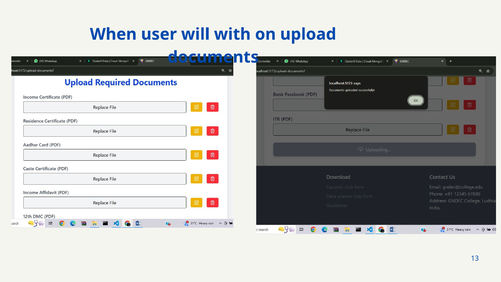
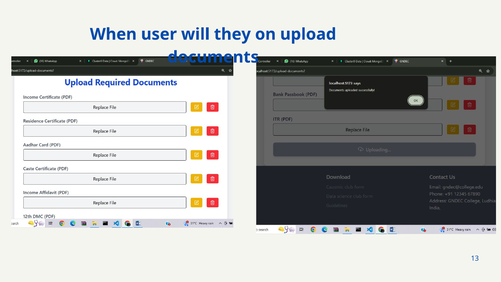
with: with -> they (232, 34)
